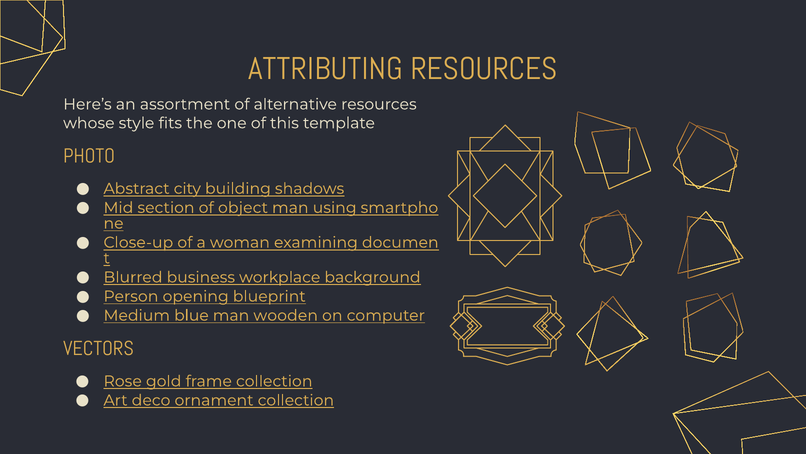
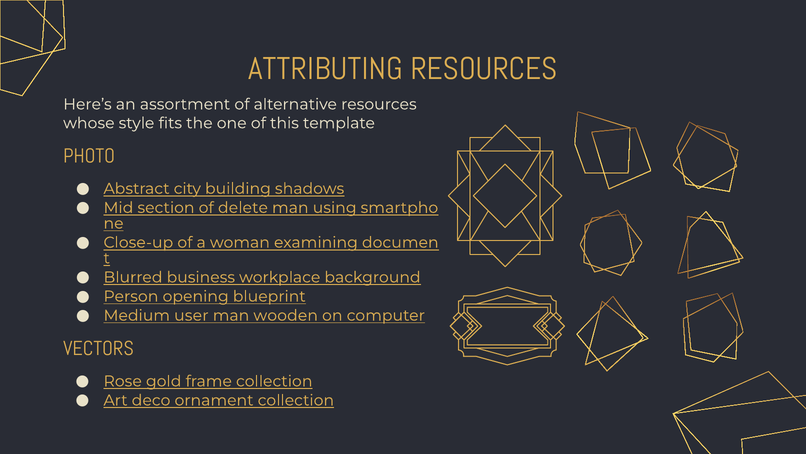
object: object -> delete (243, 207)
blue: blue -> user (191, 315)
